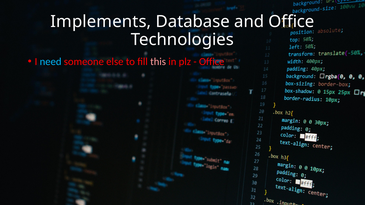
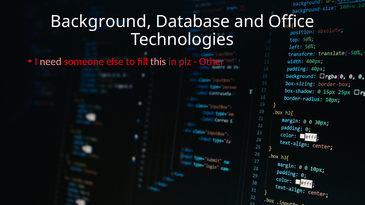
Implements: Implements -> Background (101, 22)
need colour: light blue -> pink (51, 62)
Office: Office -> Other (212, 62)
